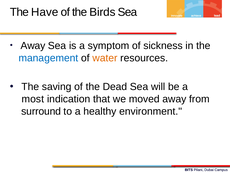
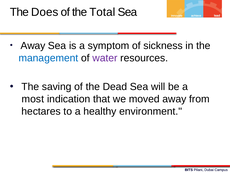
Have: Have -> Does (45, 12)
Birds: Birds -> Total (102, 12)
water colour: orange -> purple (105, 58)
surround: surround -> hectares (41, 111)
